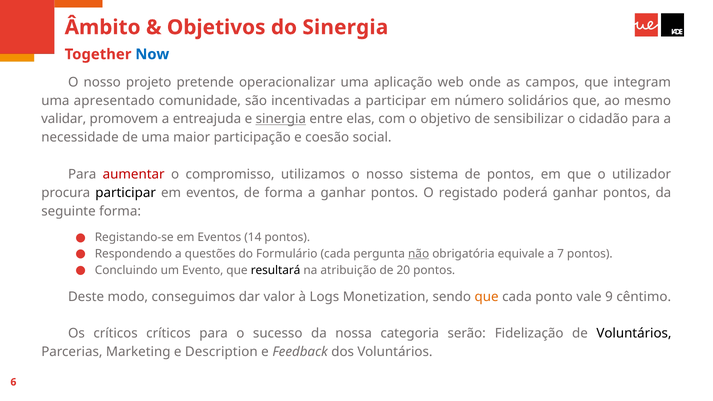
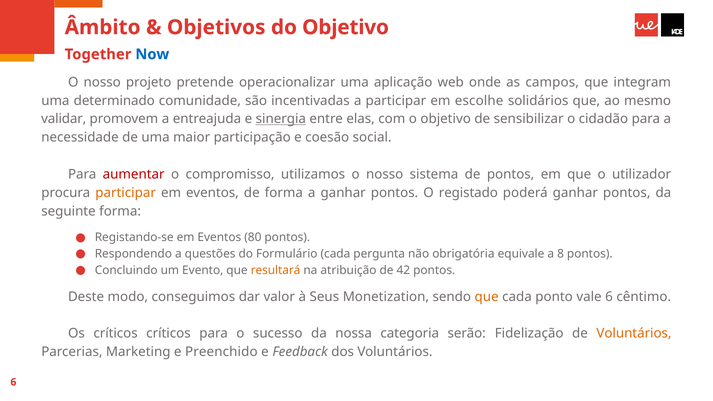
do Sinergia: Sinergia -> Objetivo (346, 27)
apresentado: apresentado -> determinado (114, 101)
número: número -> escolhe (479, 101)
participar colour: black -> orange (126, 193)
14: 14 -> 80 (253, 237)
não underline: present -> none (419, 254)
7: 7 -> 8 (561, 254)
resultará colour: black -> orange (276, 270)
20: 20 -> 42 (403, 270)
Logs: Logs -> Seus (324, 297)
vale 9: 9 -> 6 (609, 297)
Voluntários colour: black -> orange (634, 334)
Description: Description -> Preenchido (221, 352)
